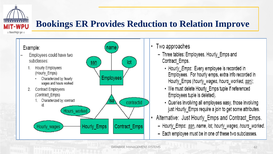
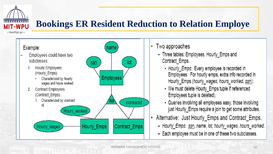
Provides: Provides -> Resident (108, 24)
Improve: Improve -> Employe (232, 24)
